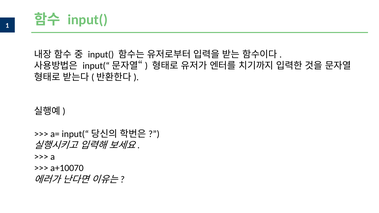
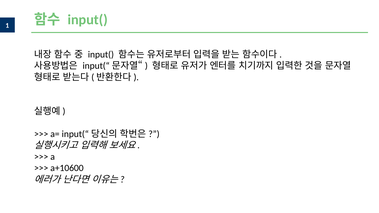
a+10070: a+10070 -> a+10600 (67, 168)
